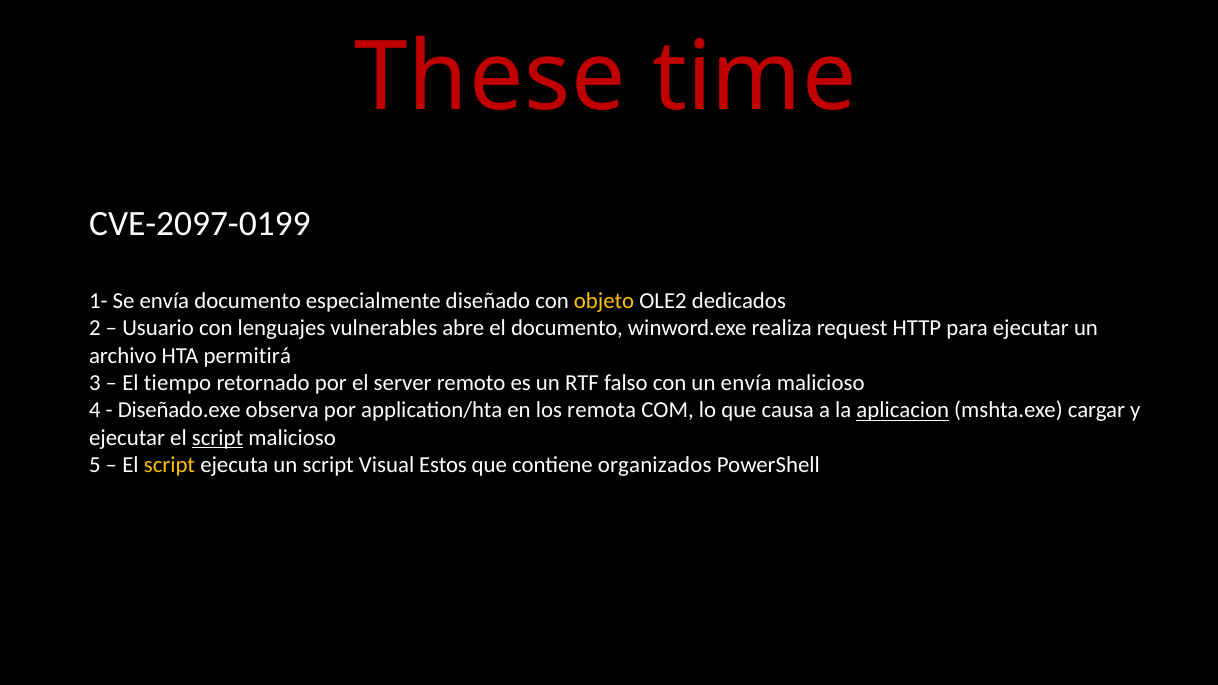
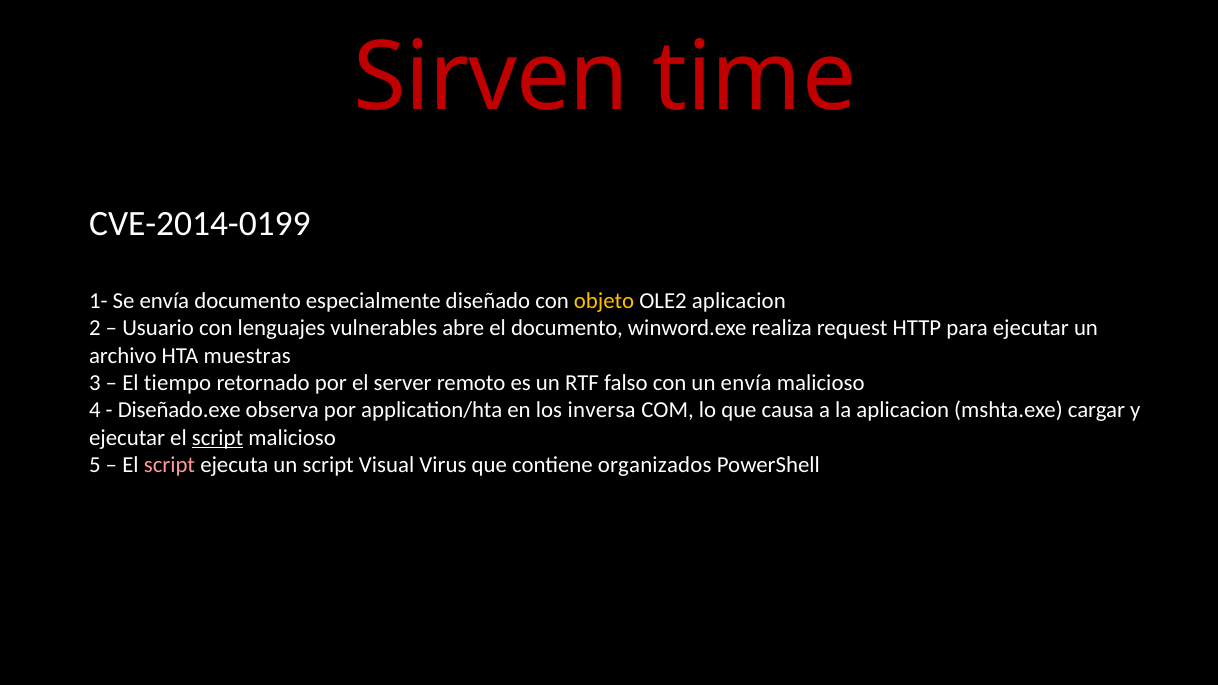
These: These -> Sirven (491, 77)
CVE-2097-0199: CVE-2097-0199 -> CVE-2014-0199 (200, 224)
OLE2 dedicados: dedicados -> aplicacion (739, 301)
permitirá: permitirá -> muestras (247, 356)
remota: remota -> inversa (602, 410)
aplicacion underline: present -> none (903, 410)
script colour: yellow -> pink (169, 465)
Estos: Estos -> Virus (443, 465)
